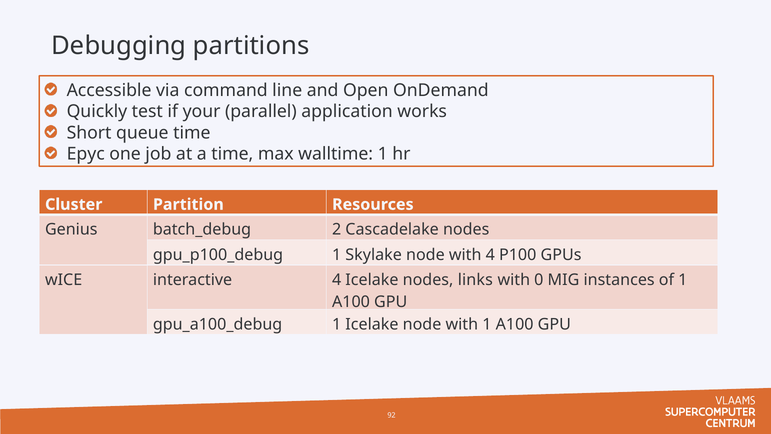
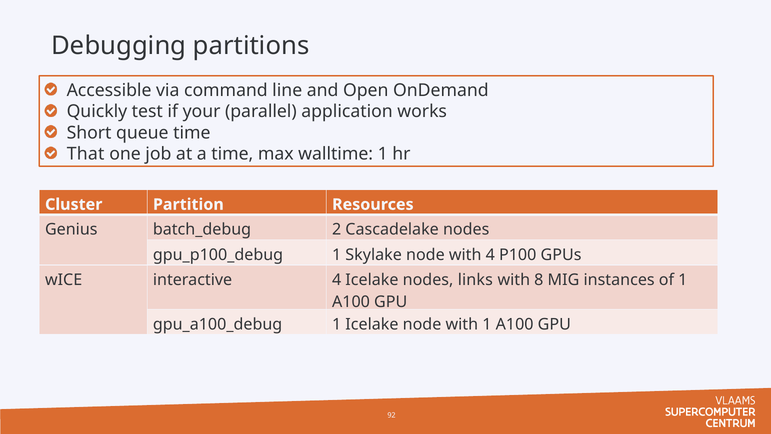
Epyc: Epyc -> That (86, 154)
0: 0 -> 8 (539, 280)
